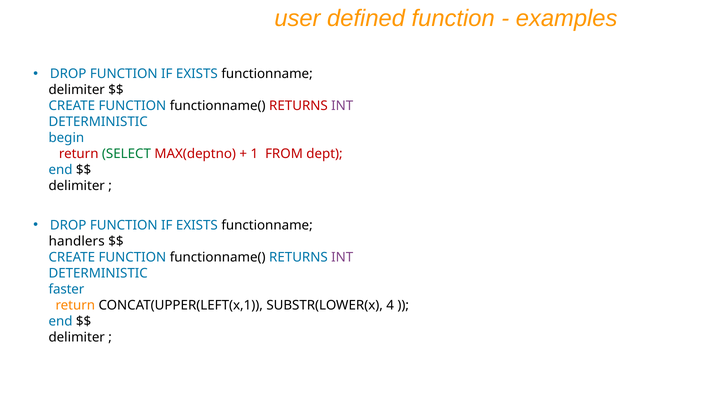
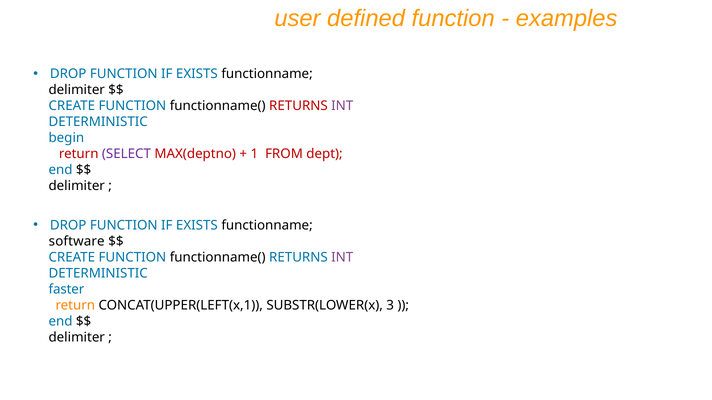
SELECT colour: green -> purple (126, 154)
handlers: handlers -> software (77, 241)
4: 4 -> 3 (390, 306)
